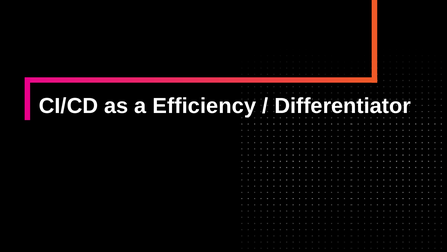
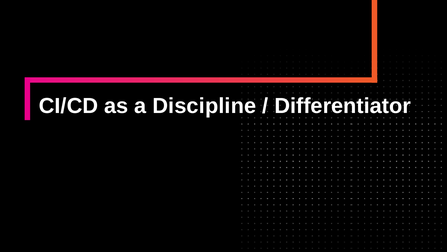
Efficiency: Efficiency -> Discipline (204, 106)
